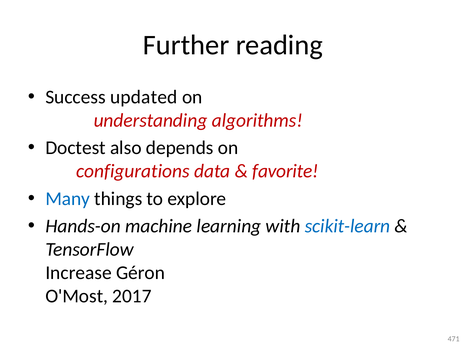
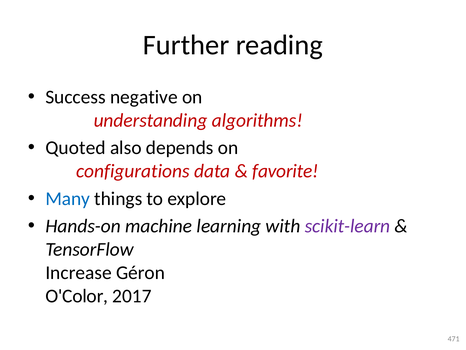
updated: updated -> negative (144, 97)
Doctest: Doctest -> Quoted (76, 148)
scikit-learn colour: blue -> purple (348, 226)
O'Most: O'Most -> O'Color (77, 296)
